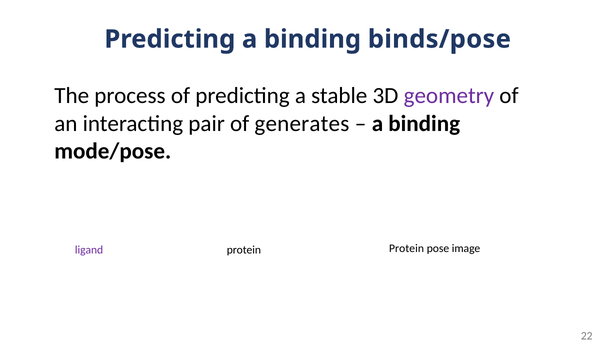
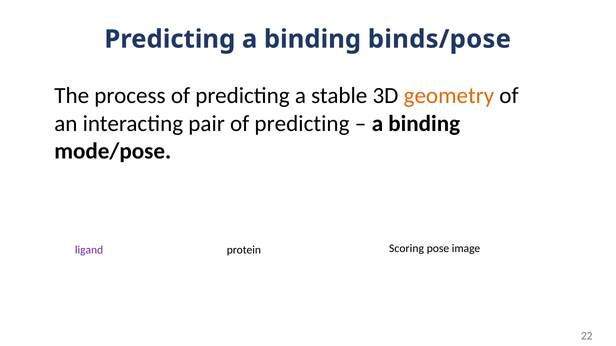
geometry colour: purple -> orange (449, 96)
pair of generates: generates -> predicting (302, 124)
Protein: Protein -> Scoring (407, 249)
